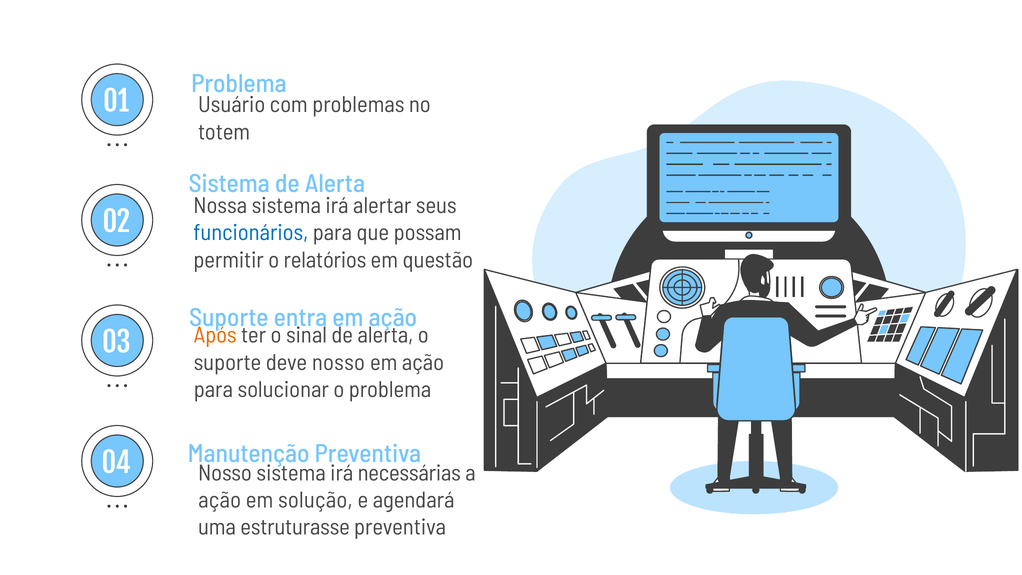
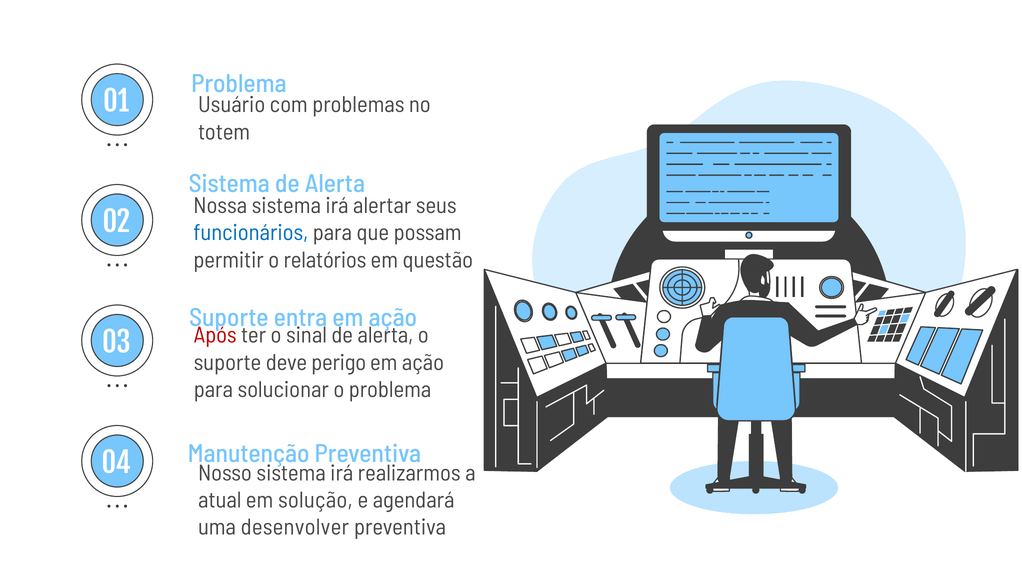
Após colour: orange -> red (215, 335)
deve nosso: nosso -> perigo (339, 362)
necessárias: necessárias -> realizarmos (409, 473)
ação: ação -> atual (220, 500)
estruturasse: estruturasse -> desenvolver (295, 527)
